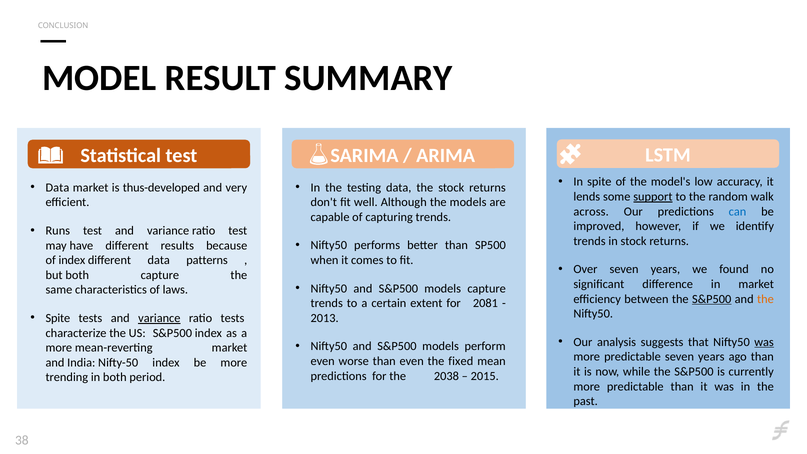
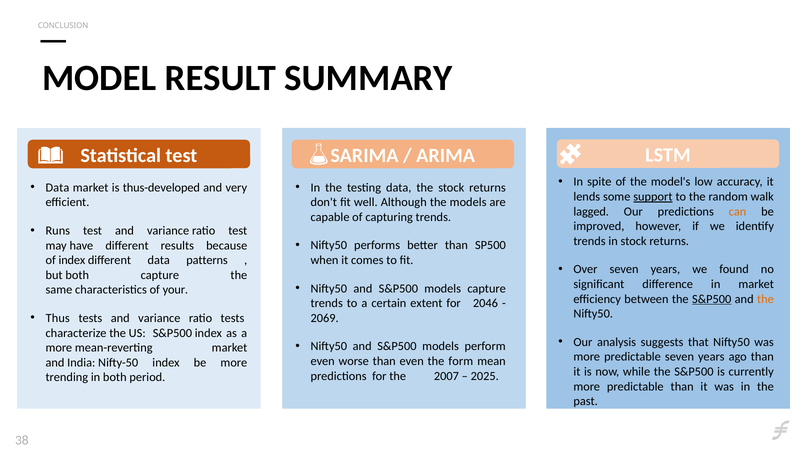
across: across -> lagged (591, 211)
can colour: blue -> orange (737, 211)
laws: laws -> your (175, 290)
2081: 2081 -> 2046 (485, 303)
Spite: Spite -> Thus (58, 318)
variance underline: present -> none (159, 318)
2013: 2013 -> 2069 (325, 318)
was underline: present -> none (764, 342)
fixed: fixed -> form (461, 361)
2038: 2038 -> 2007 (446, 376)
2015: 2015 -> 2025 (485, 376)
